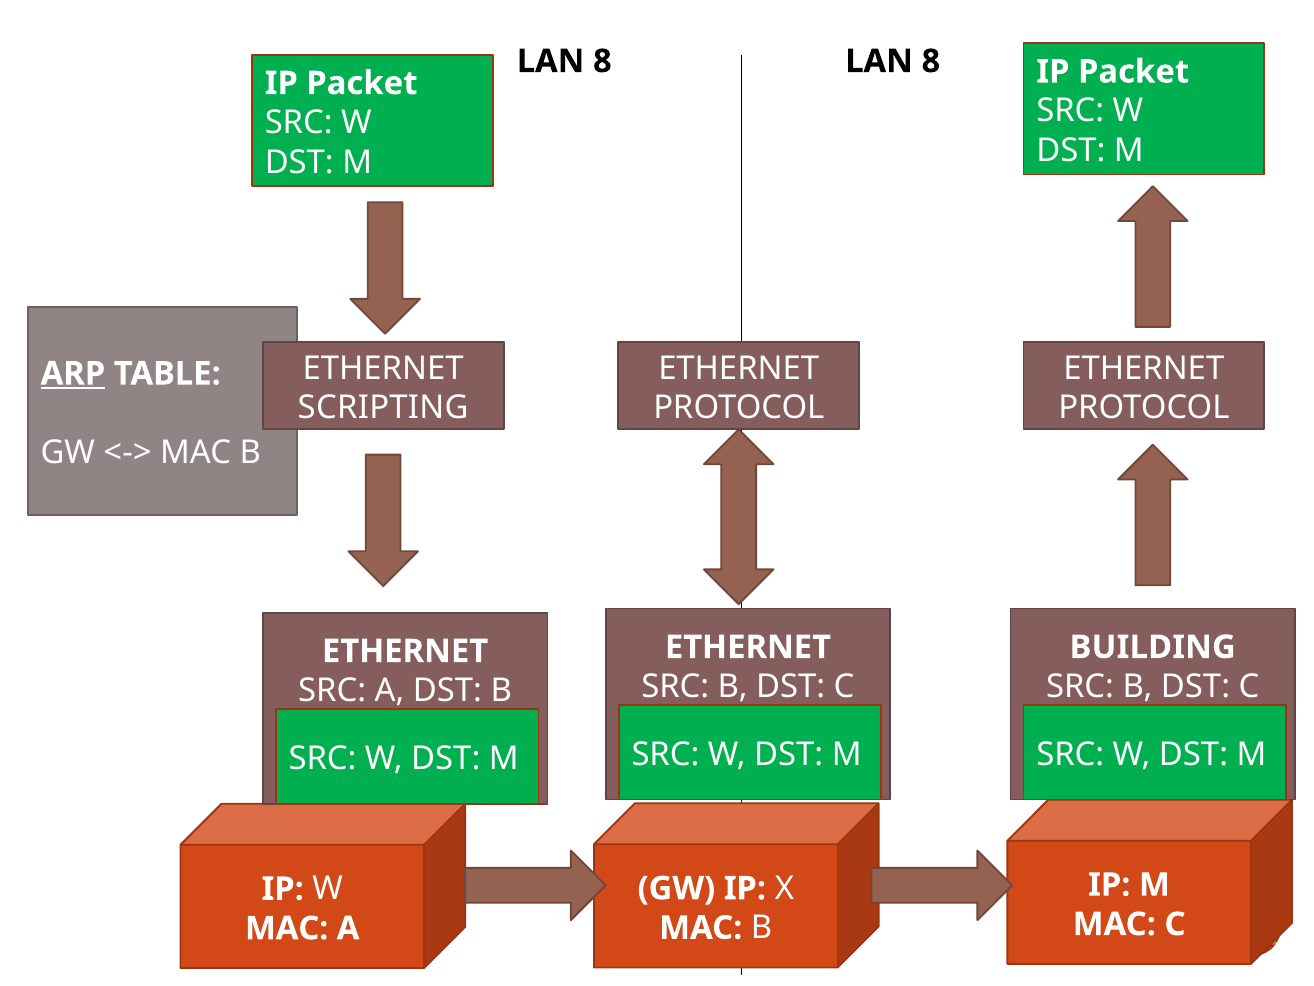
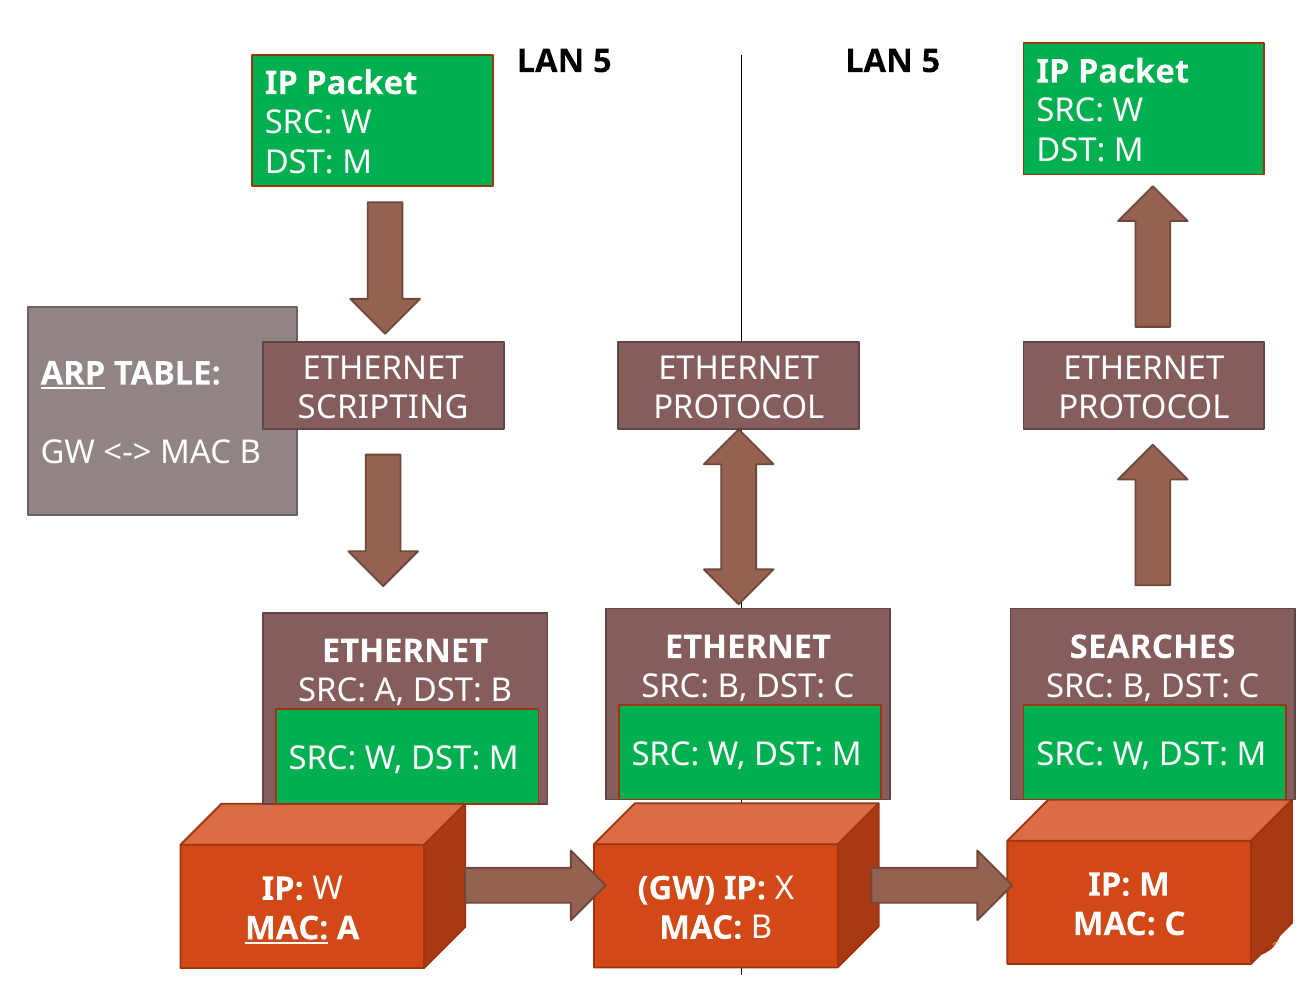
8: 8 -> 5 (602, 61)
8: 8 -> 5 (931, 61)
BUILDING: BUILDING -> SEARCHES (1153, 647)
MAC underline: none -> present (287, 928)
